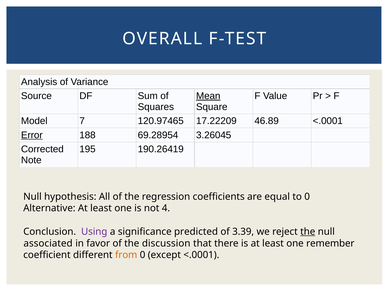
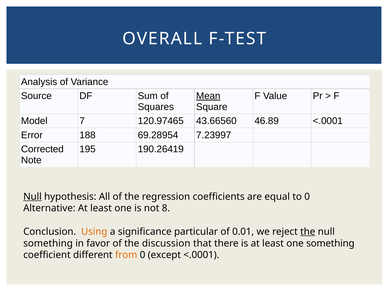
17.22209: 17.22209 -> 43.66560 (216, 121)
Error underline: present -> none (32, 135)
3.26045: 3.26045 -> 7.23997 (214, 135)
Null underline: none -> present (32, 196)
4: 4 -> 8 (166, 208)
Using colour: purple -> orange (94, 231)
predicted: predicted -> particular (196, 231)
3.39: 3.39 -> 0.01 (243, 231)
associated: associated -> something (48, 243)
one remember: remember -> something (330, 243)
